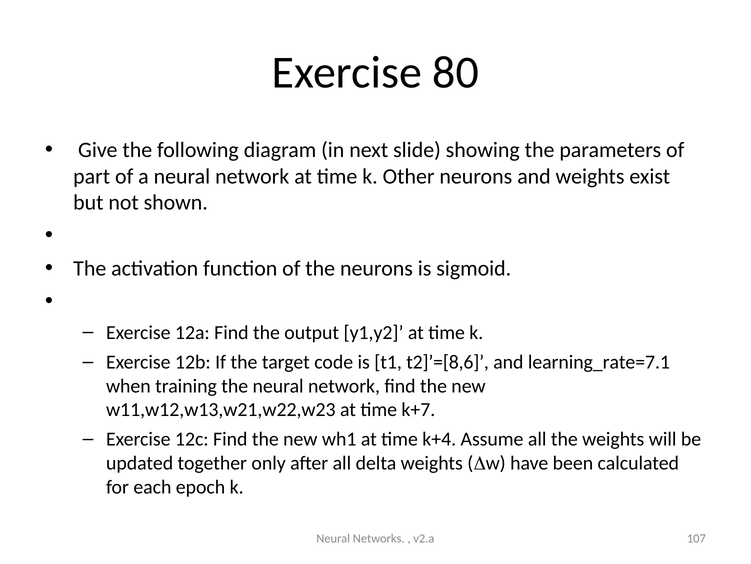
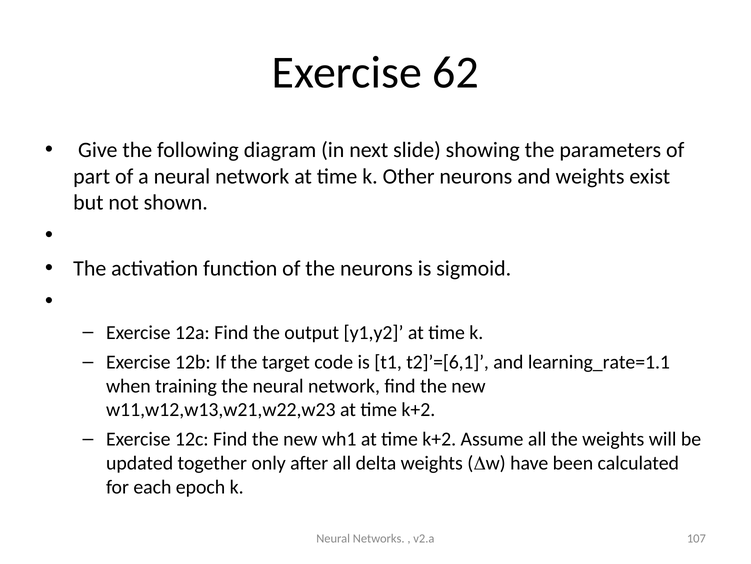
80: 80 -> 62 (456, 73)
t2]’=[8,6: t2]’=[8,6 -> t2]’=[6,1 (448, 362)
learning_rate=7.1: learning_rate=7.1 -> learning_rate=1.1 (599, 362)
w11,w12,w13,w21,w22,w23 at time k+7: k+7 -> k+2 (418, 409)
wh1 at time k+4: k+4 -> k+2 (439, 439)
